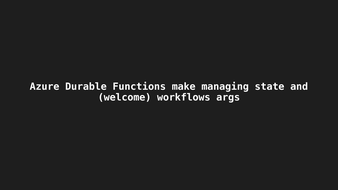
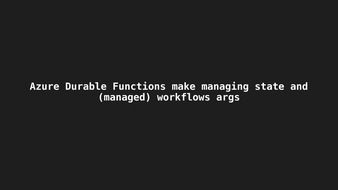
welcome: welcome -> managed (125, 97)
